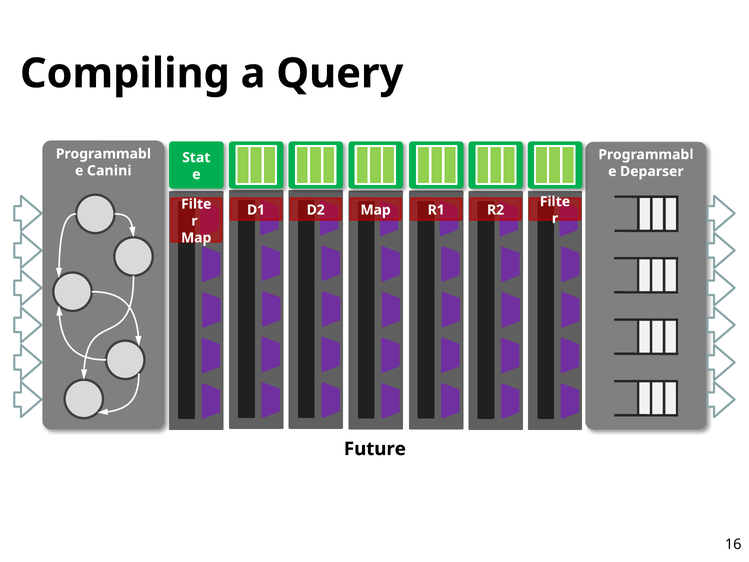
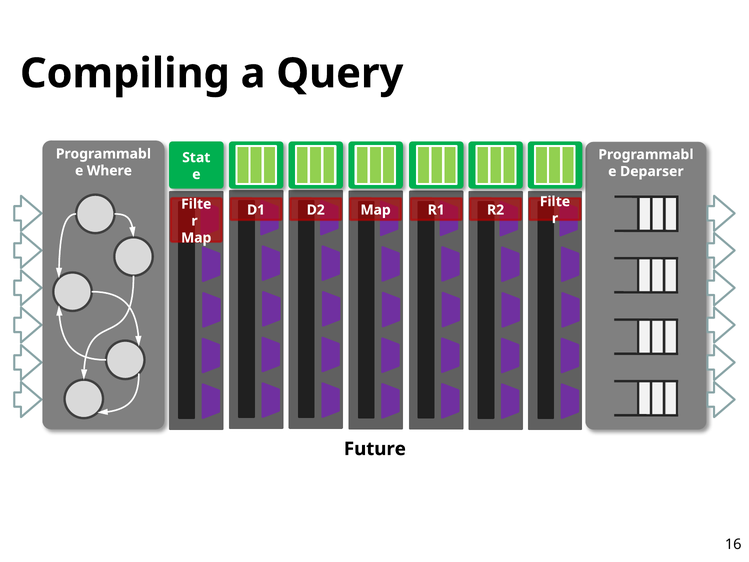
Canini: Canini -> Where (109, 171)
